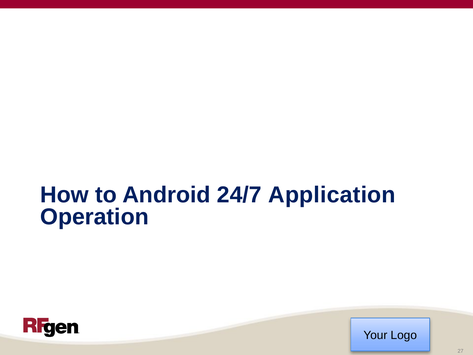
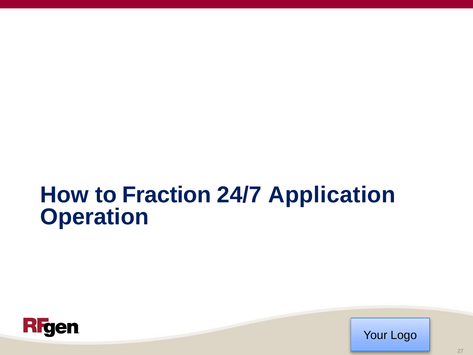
Android: Android -> Fraction (167, 195)
